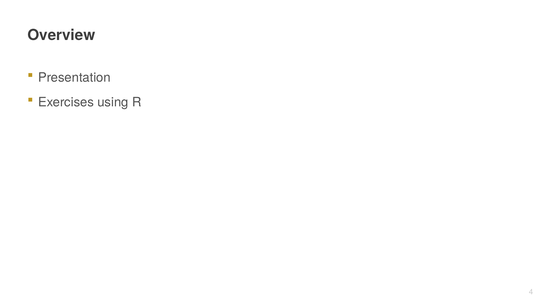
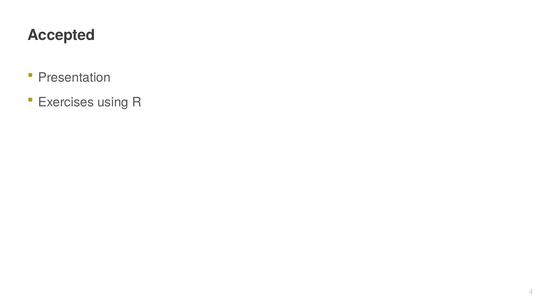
Overview: Overview -> Accepted (61, 35)
